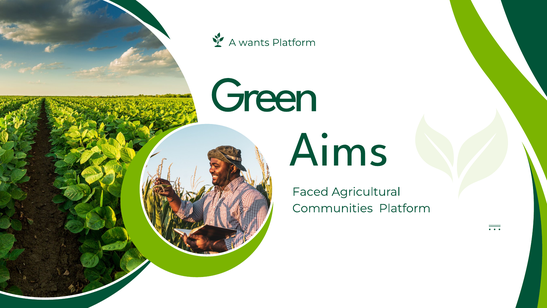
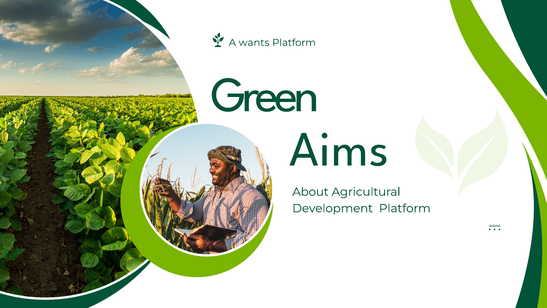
Faced: Faced -> About (310, 192)
Communities: Communities -> Development (333, 208)
